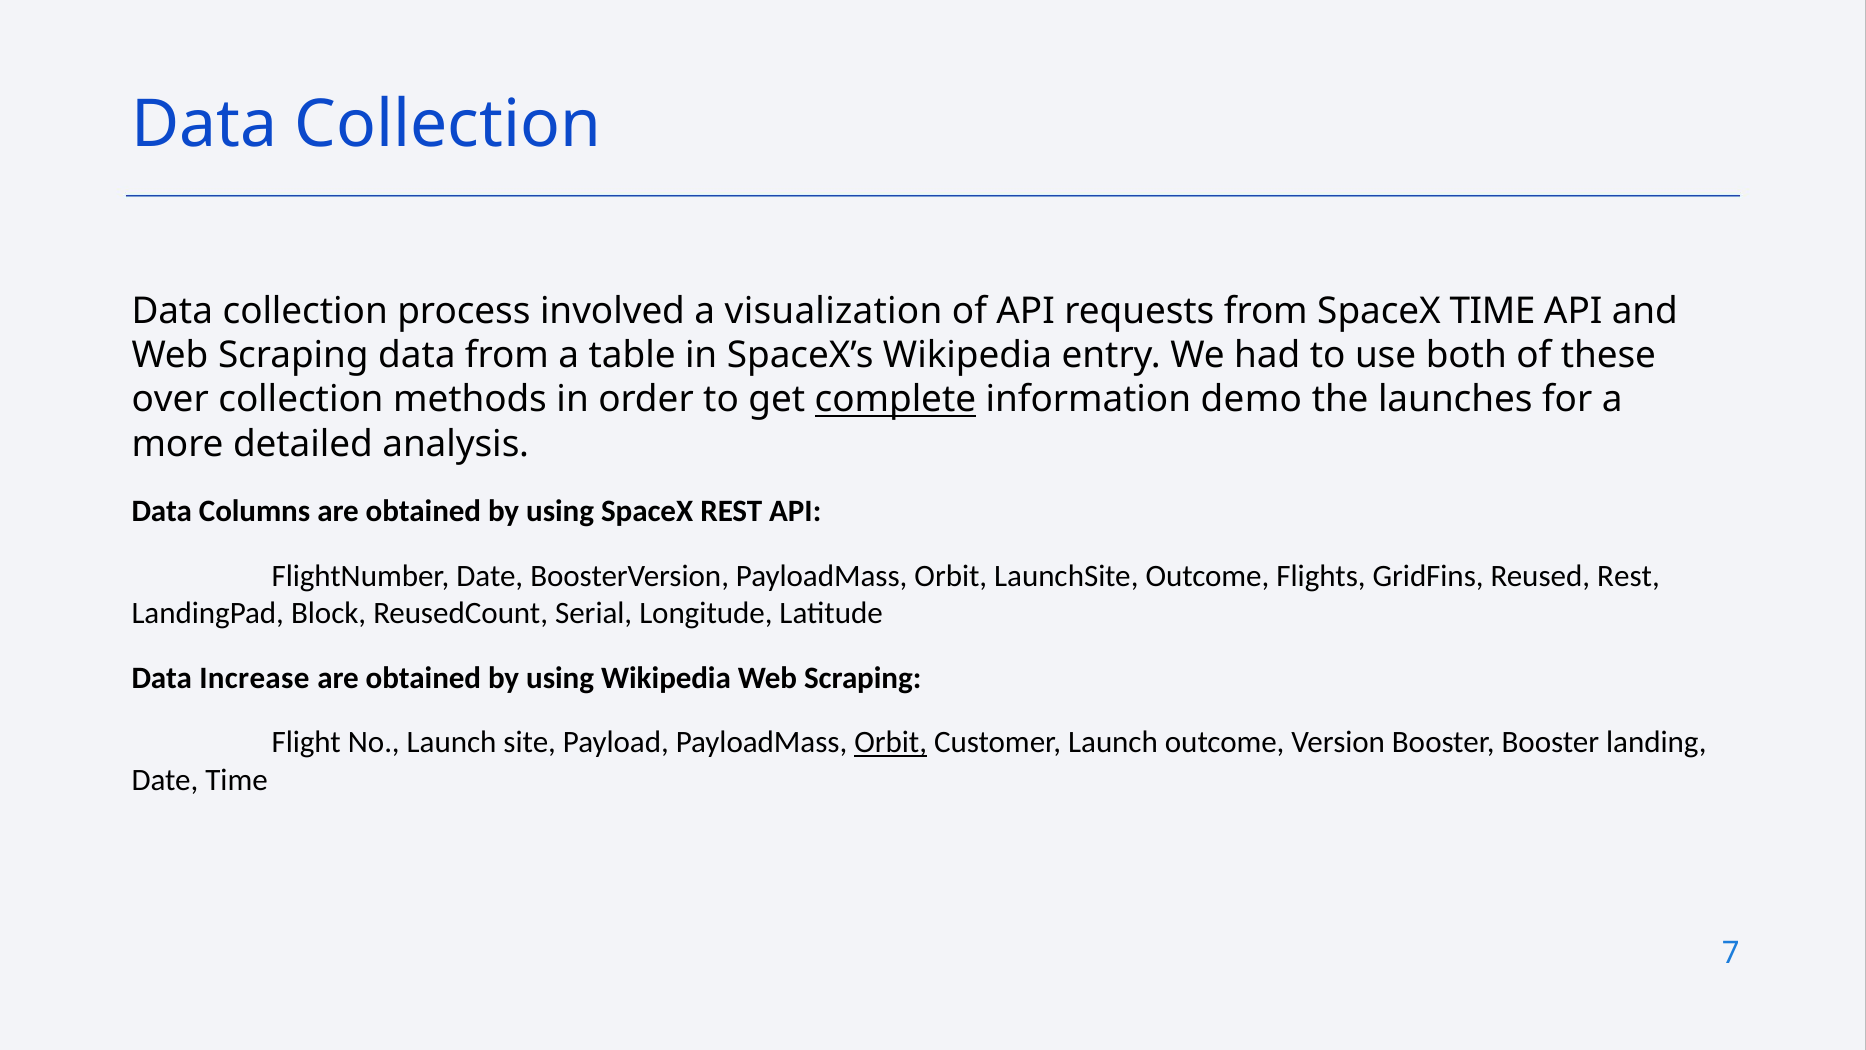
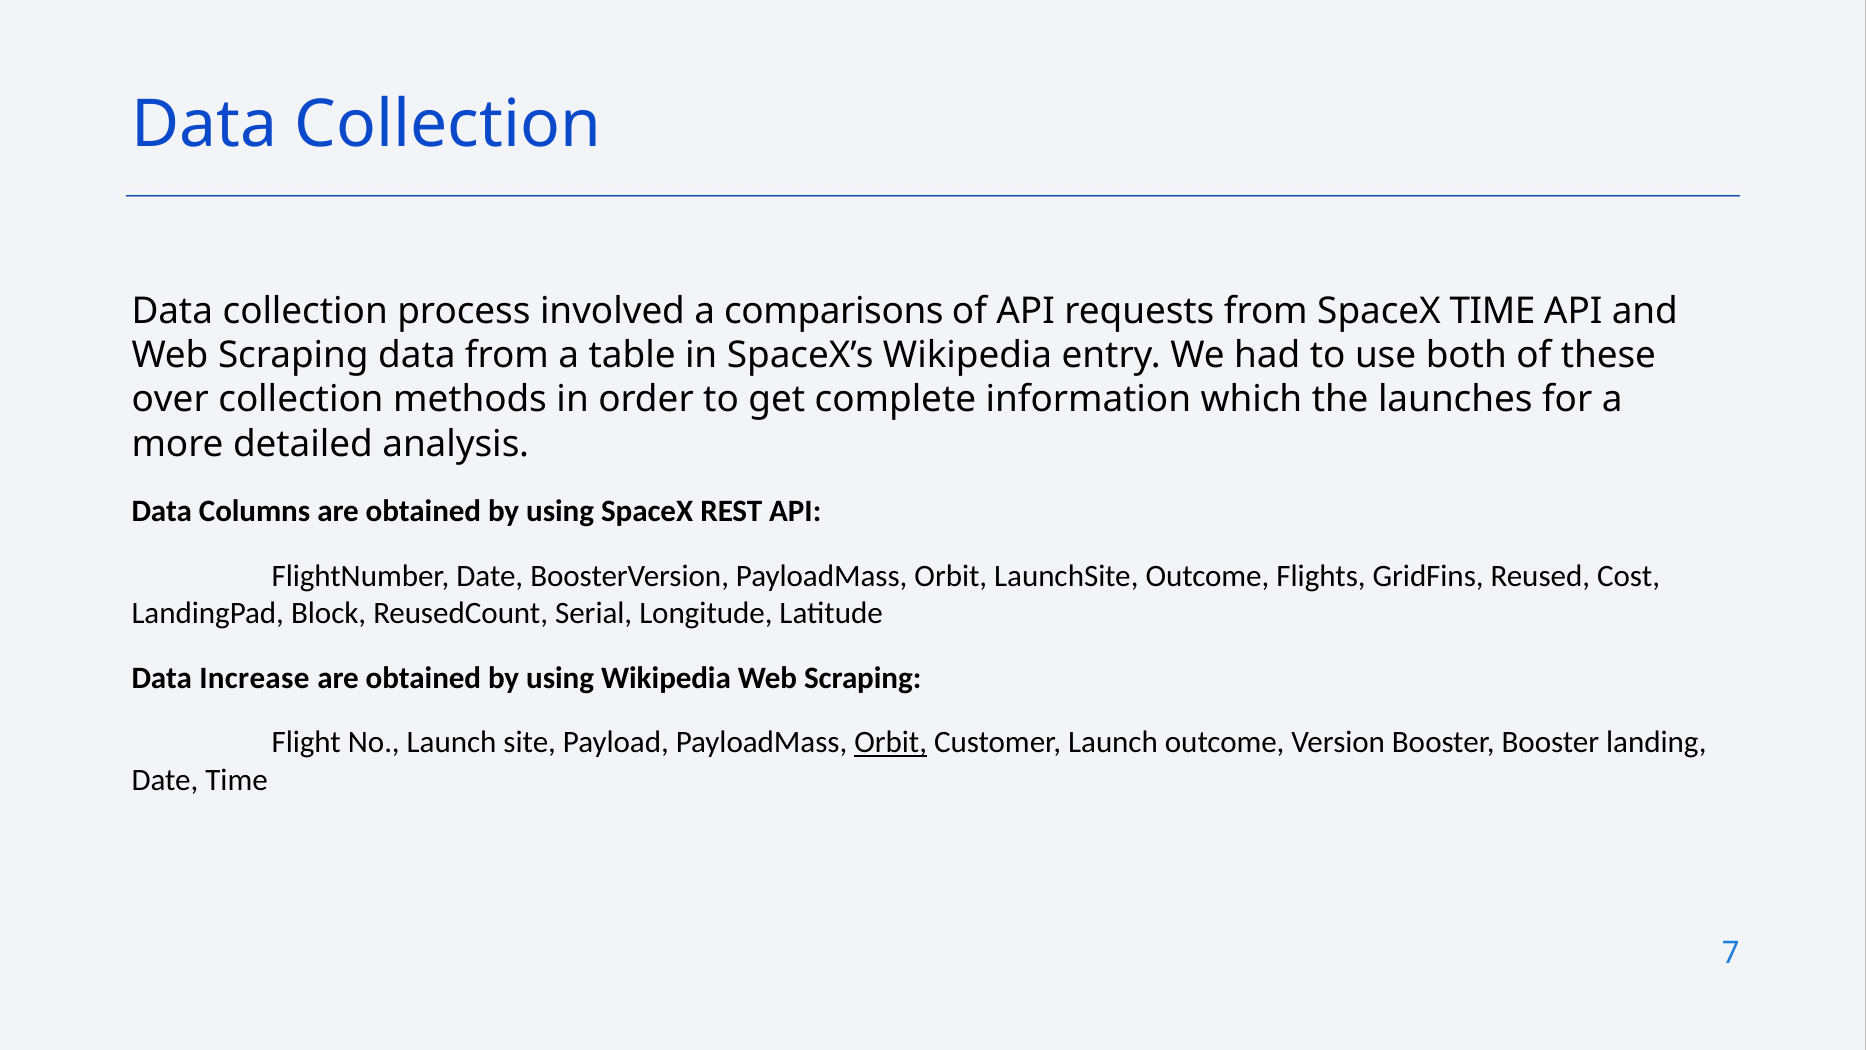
visualization: visualization -> comparisons (834, 311)
complete underline: present -> none (895, 400)
demo: demo -> which (1251, 400)
Reused Rest: Rest -> Cost (1629, 576)
